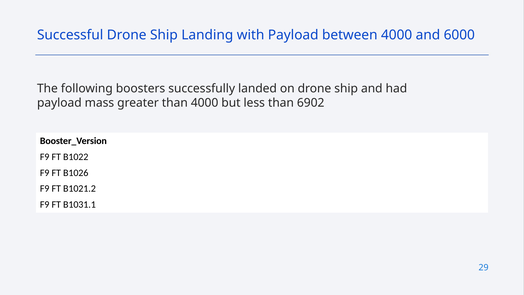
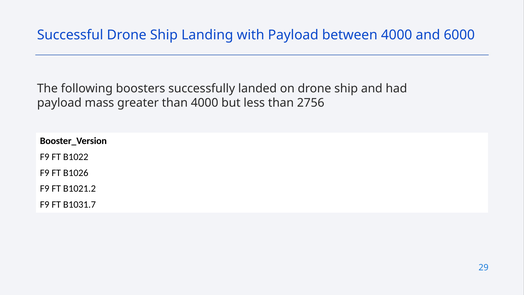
6902: 6902 -> 2756 (311, 103)
B1031.1: B1031.1 -> B1031.7 (79, 205)
